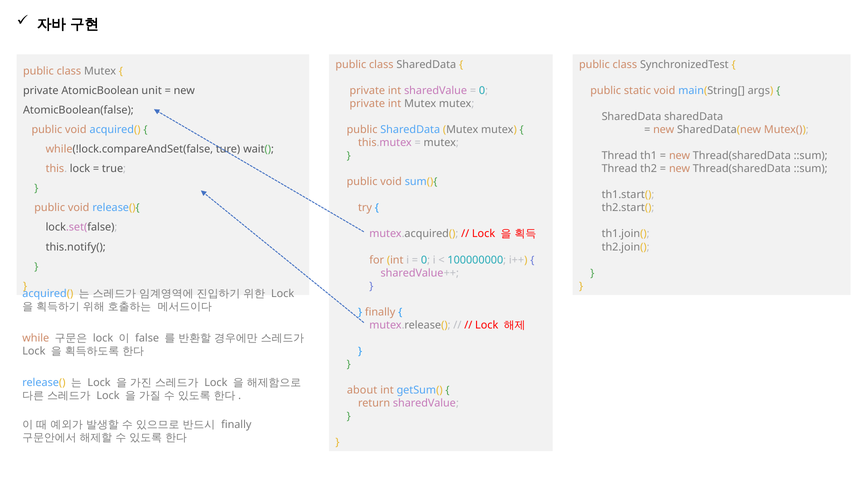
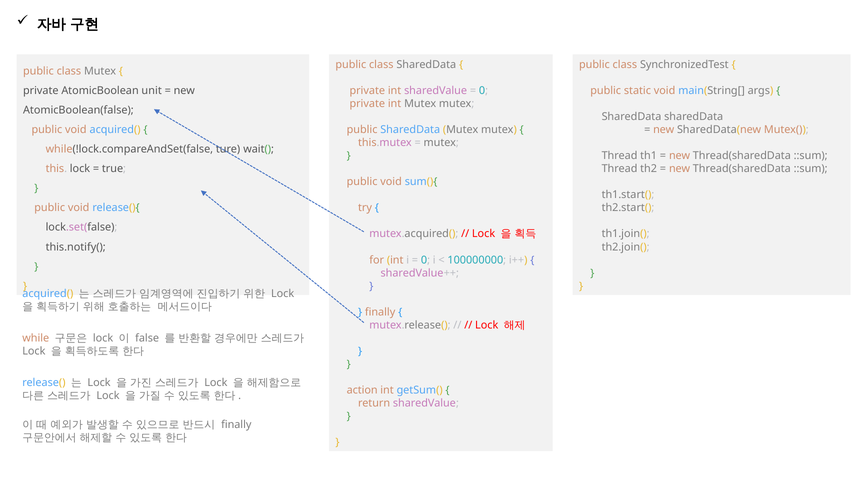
about: about -> action (362, 390)
